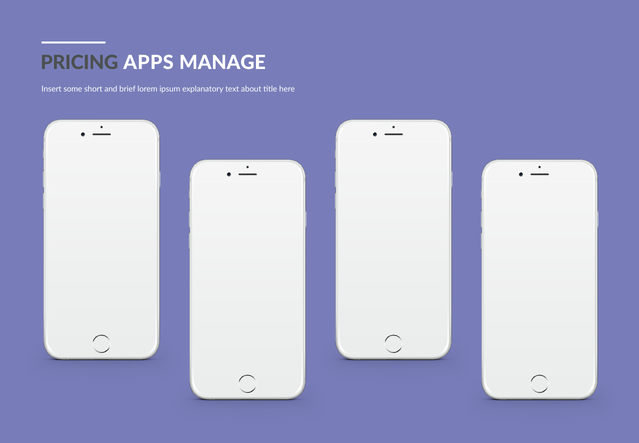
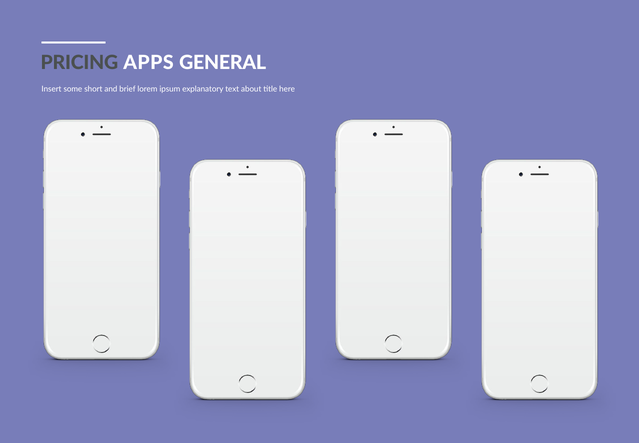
MANAGE: MANAGE -> GENERAL (223, 63)
